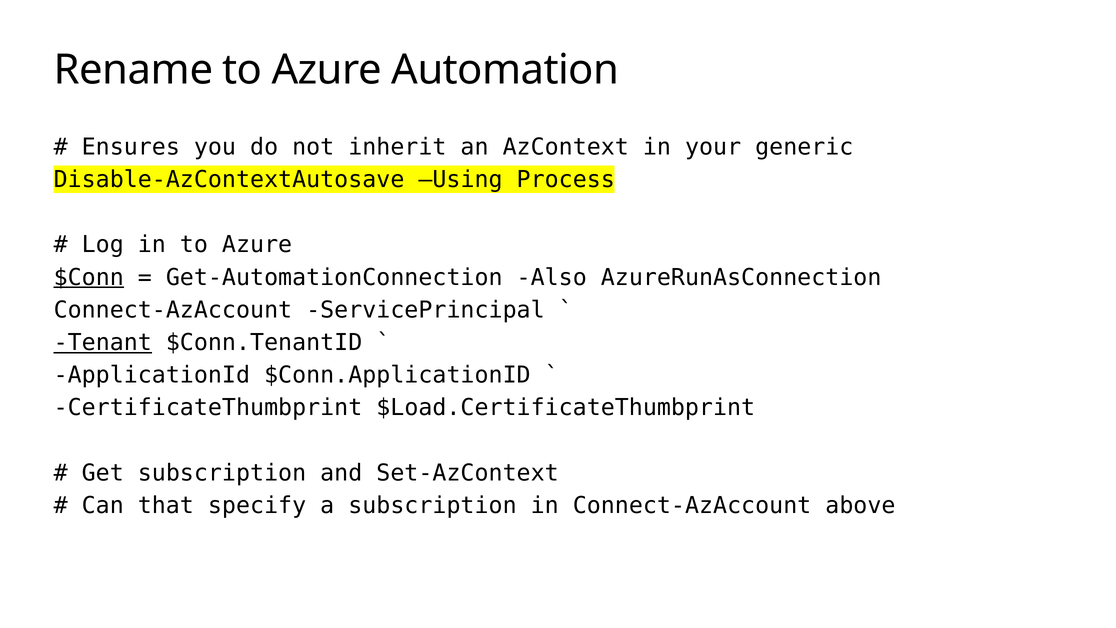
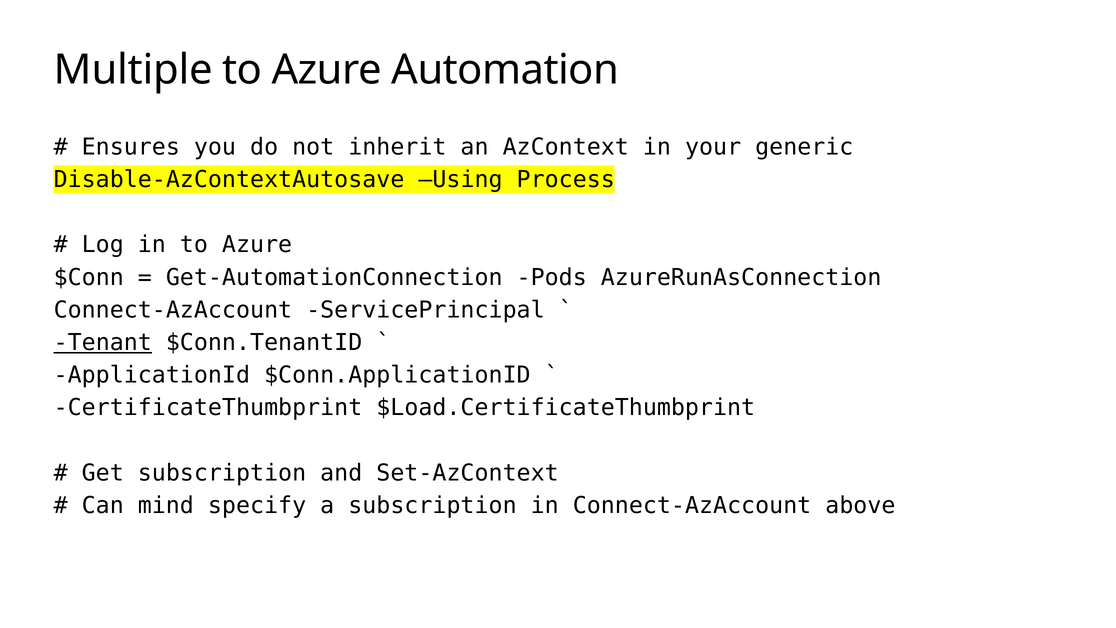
Rename: Rename -> Multiple (133, 70)
$Conn underline: present -> none (89, 277)
Also: Also -> Pods (552, 277)
that: that -> mind (166, 505)
